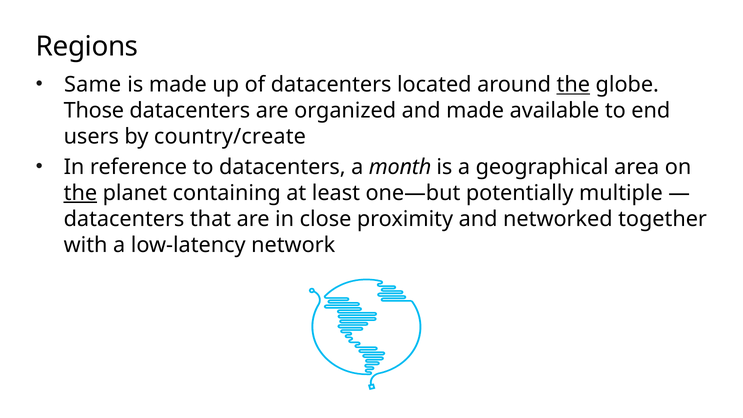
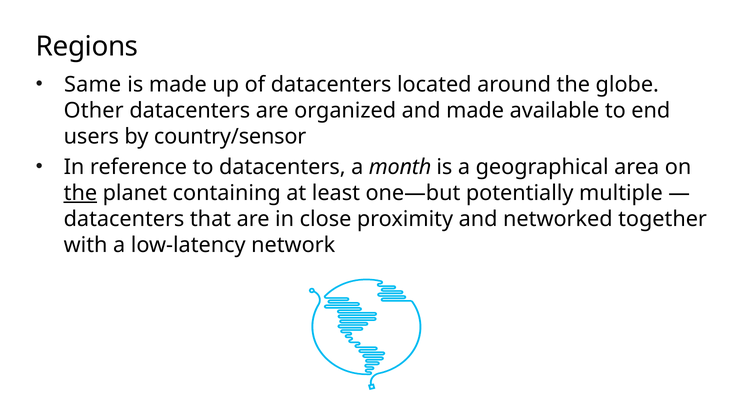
the underline: present -> none (573, 85)
Those: Those -> Other (94, 111)
country/create: country/create -> country/sensor (230, 137)
